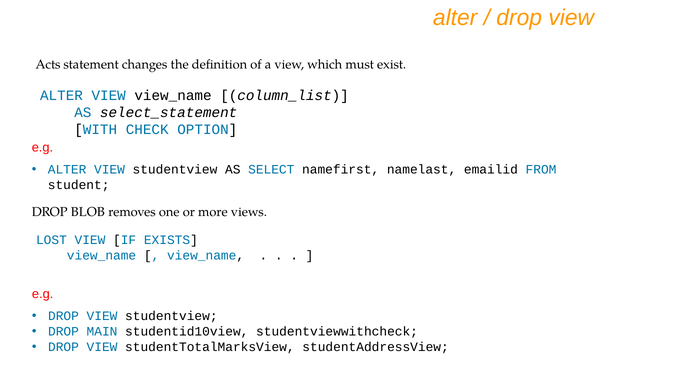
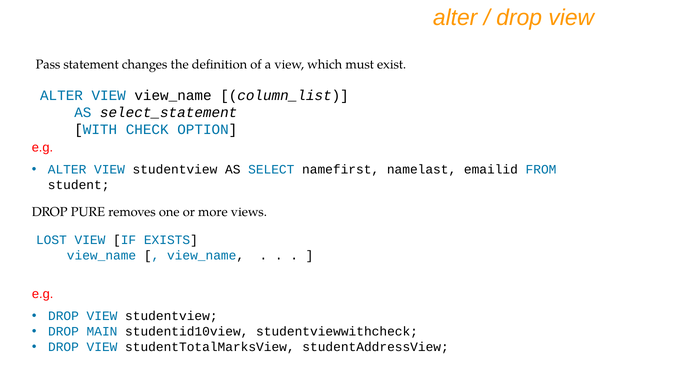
Acts: Acts -> Pass (48, 64)
BLOB: BLOB -> PURE (88, 212)
